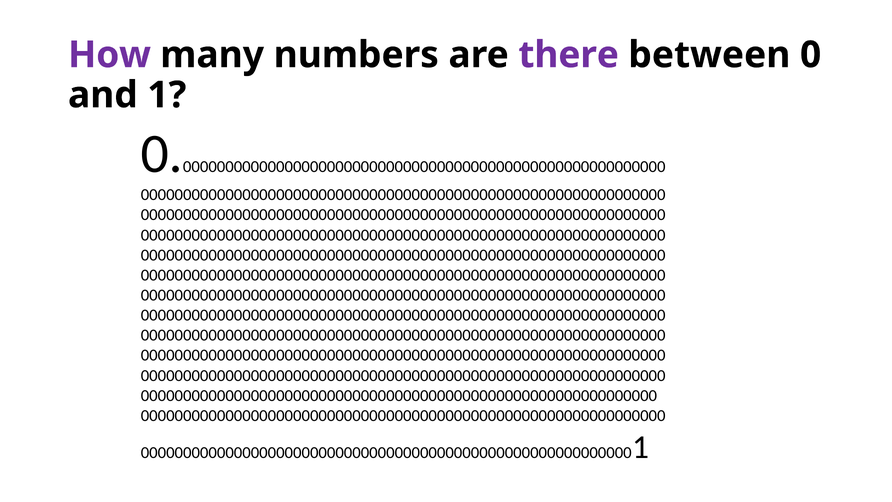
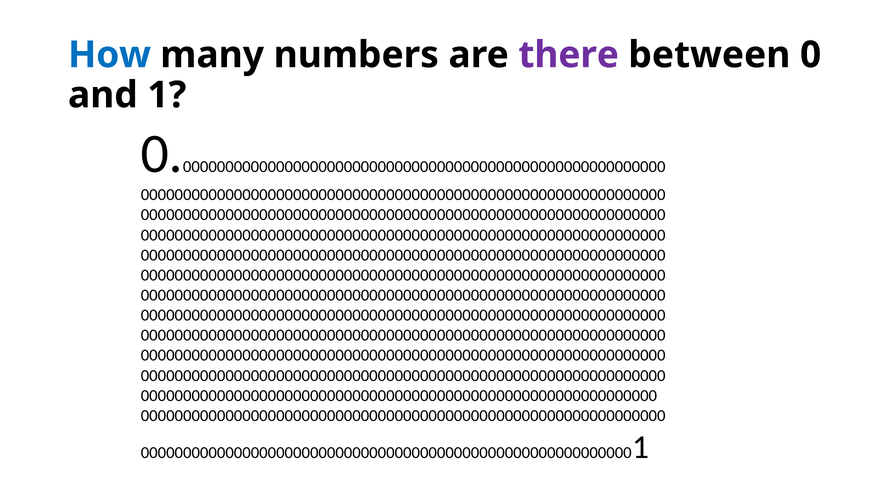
How colour: purple -> blue (109, 55)
